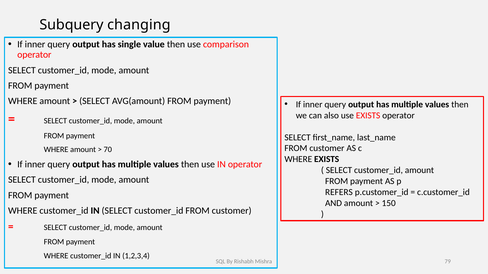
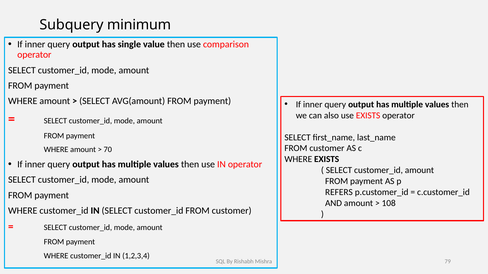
changing: changing -> minimum (139, 25)
150: 150 -> 108 (389, 203)
